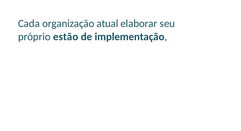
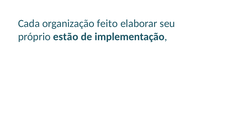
atual: atual -> feito (107, 24)
